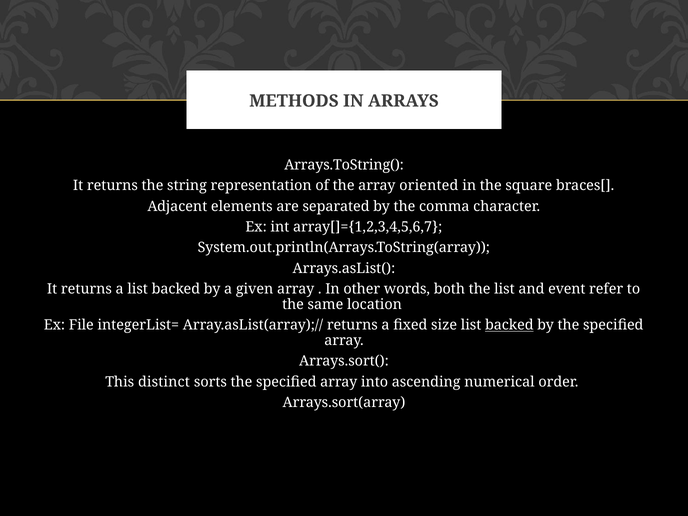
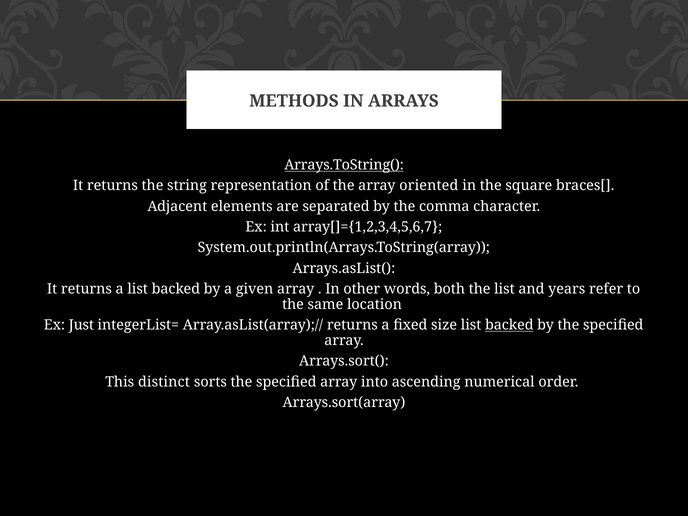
Arrays.ToString( underline: none -> present (344, 165)
event: event -> years (567, 289)
File: File -> Just (81, 325)
